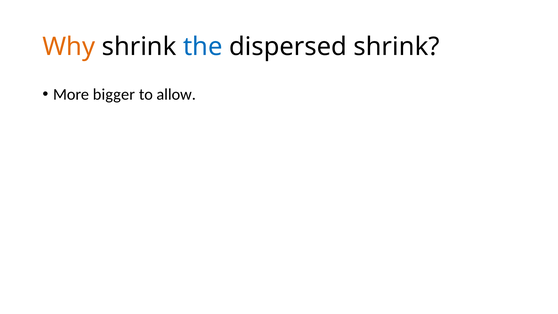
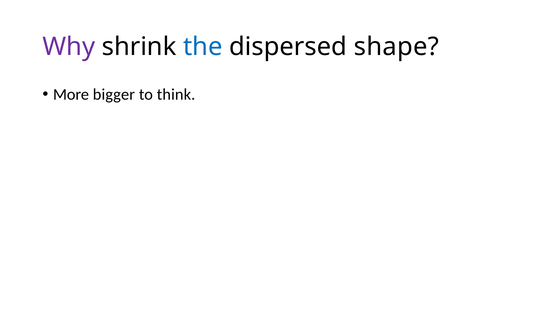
Why colour: orange -> purple (69, 47)
dispersed shrink: shrink -> shape (396, 47)
allow: allow -> think (176, 94)
